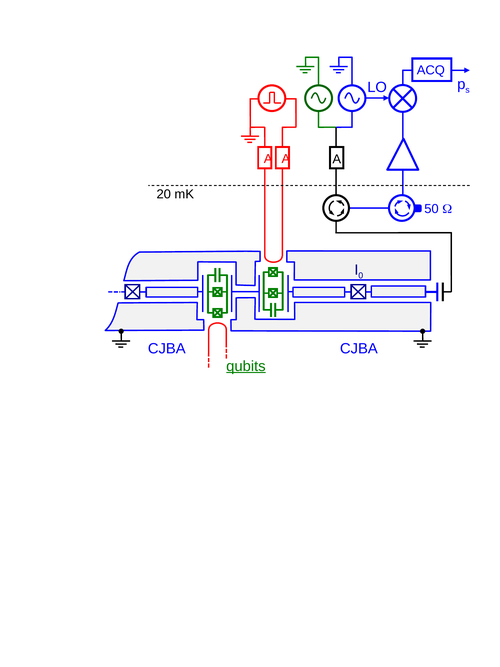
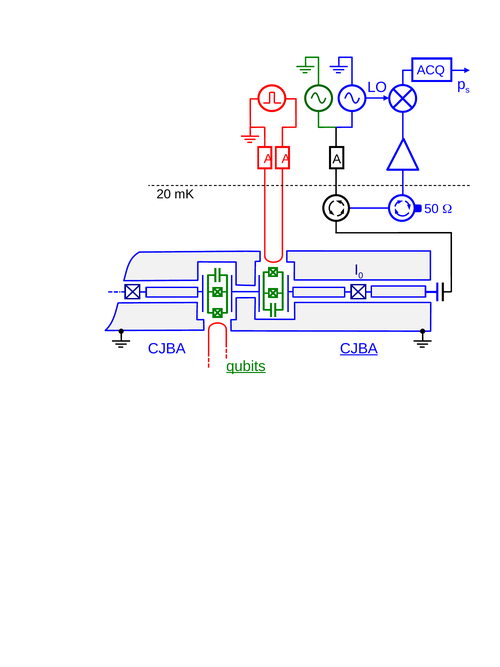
CJBA underline: none -> present (359, 348)
